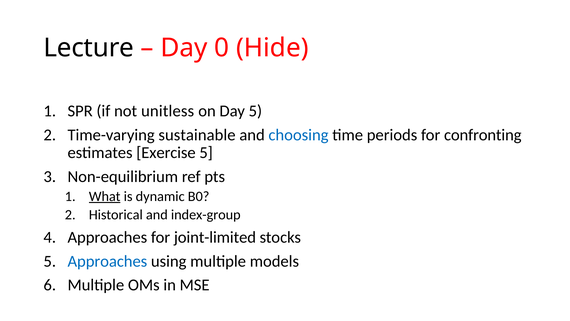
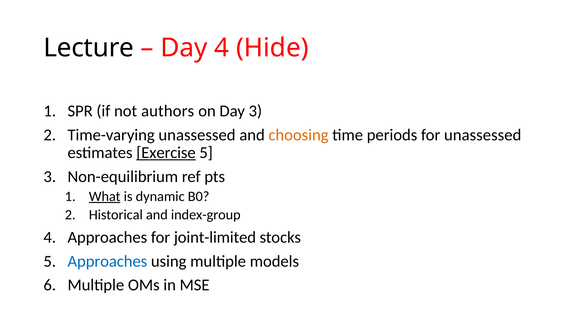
Day 0: 0 -> 4 (222, 48)
unitless: unitless -> authors (168, 111)
Day 5: 5 -> 3 (255, 111)
Time-varying sustainable: sustainable -> unassessed (197, 135)
choosing colour: blue -> orange (299, 135)
for confronting: confronting -> unassessed (483, 135)
Exercise underline: none -> present (166, 153)
